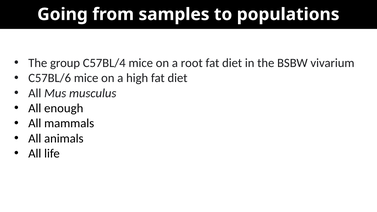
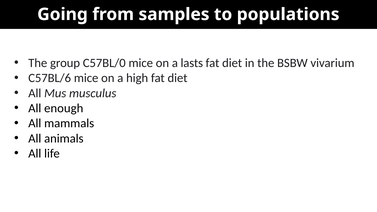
C57BL/4: C57BL/4 -> C57BL/0 (104, 63)
root: root -> lasts (192, 63)
